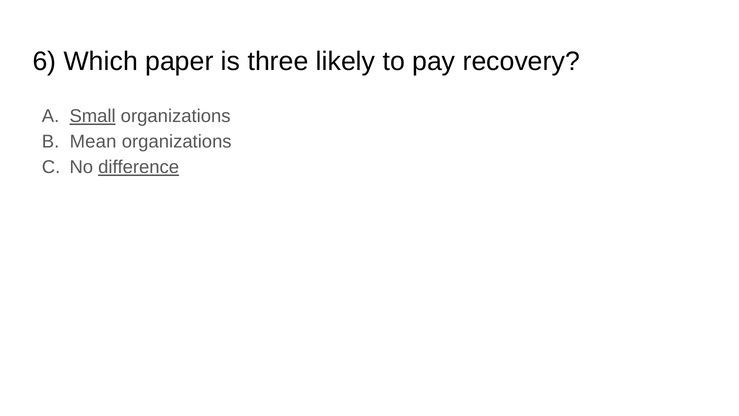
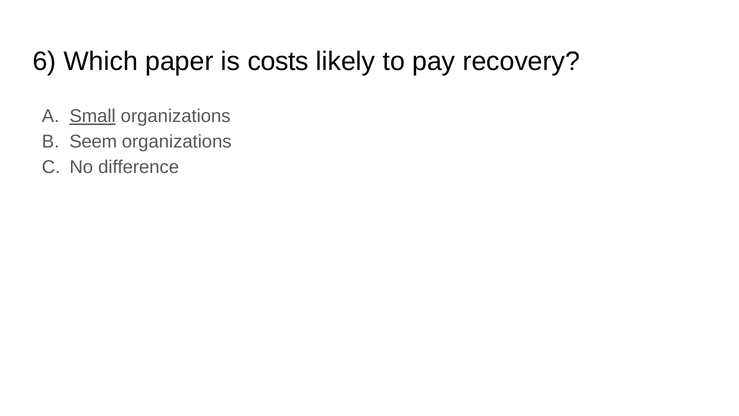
three: three -> costs (278, 61)
Mean: Mean -> Seem (93, 142)
difference underline: present -> none (139, 167)
